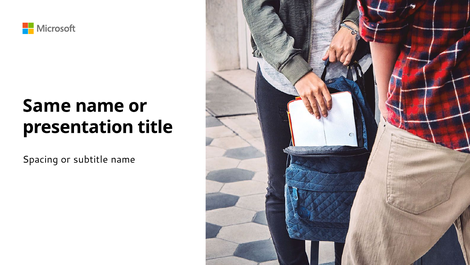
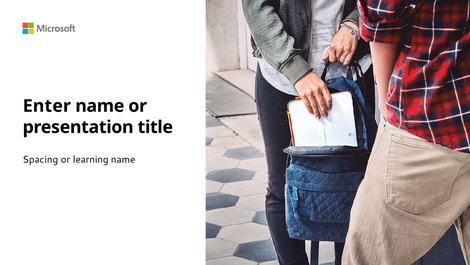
Same: Same -> Enter (47, 106)
subtitle: subtitle -> learning (91, 159)
